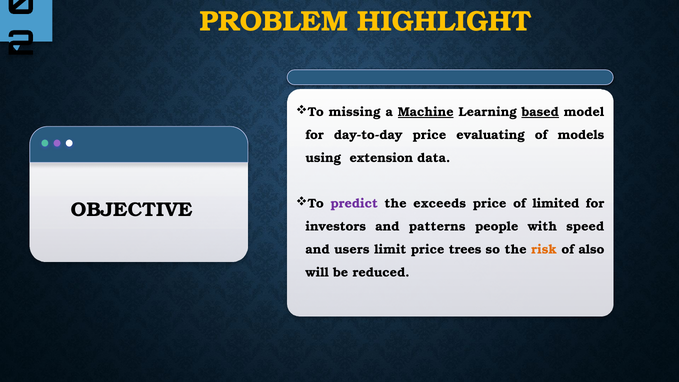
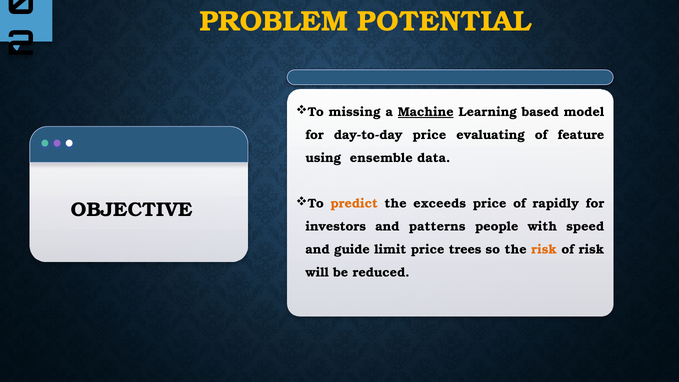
HIGHLIGHT: HIGHLIGHT -> POTENTIAL (444, 21)
based underline: present -> none (540, 112)
models: models -> feature (581, 135)
extension: extension -> ensemble (381, 158)
predict colour: purple -> orange (354, 204)
limited: limited -> rapidly (556, 204)
users: users -> guide (352, 250)
of also: also -> risk (591, 250)
